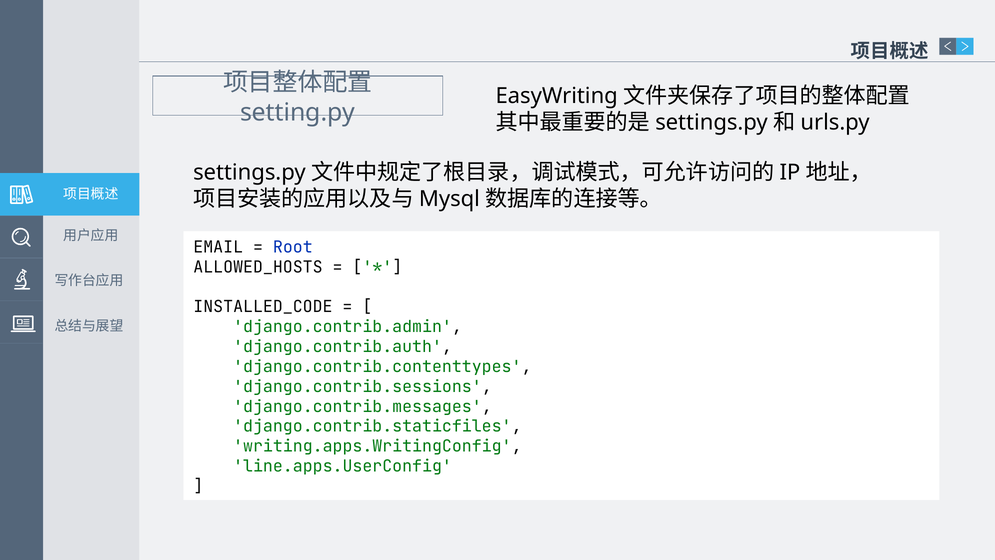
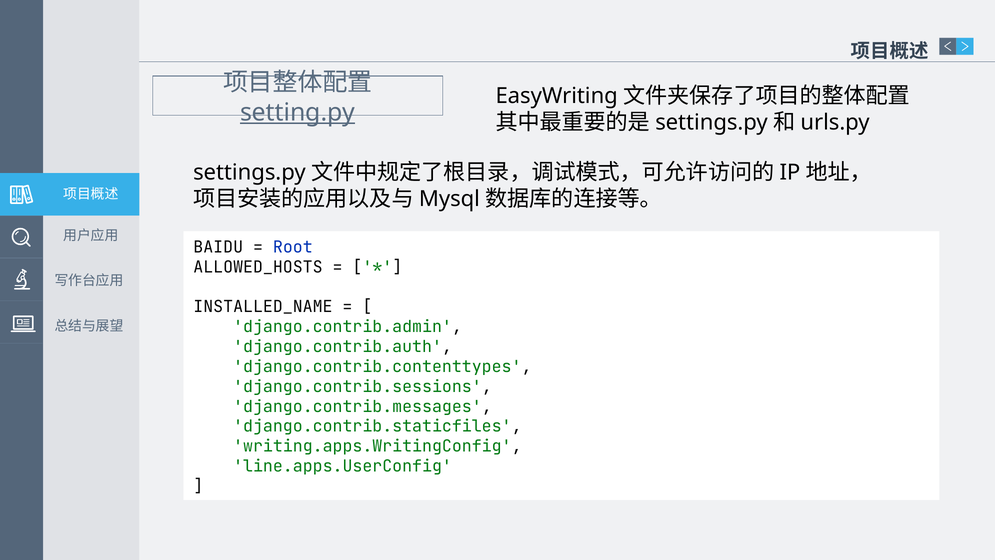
setting.py underline: none -> present (298, 112)
EMAIL: EMAIL -> BAIDU (218, 247)
INSTALLED_CODE: INSTALLED_CODE -> INSTALLED_NAME (263, 307)
